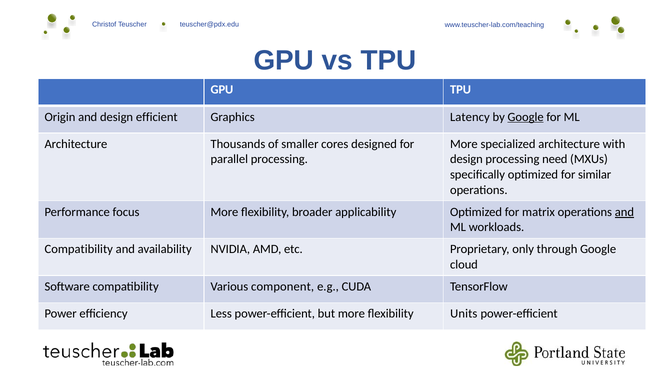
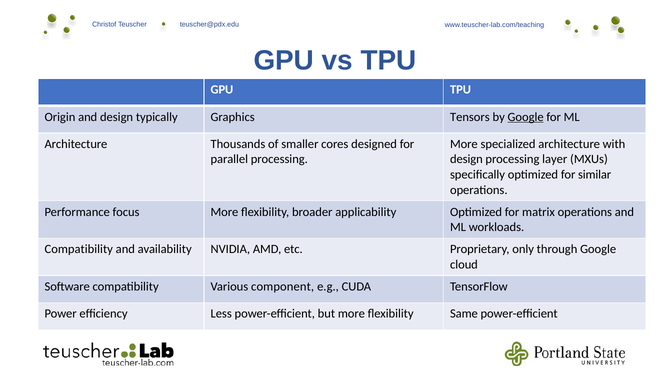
efficient: efficient -> typically (157, 117)
Latency: Latency -> Tensors (470, 117)
need: need -> layer (555, 159)
and underline: present -> none (624, 212)
Units: Units -> Same (464, 314)
